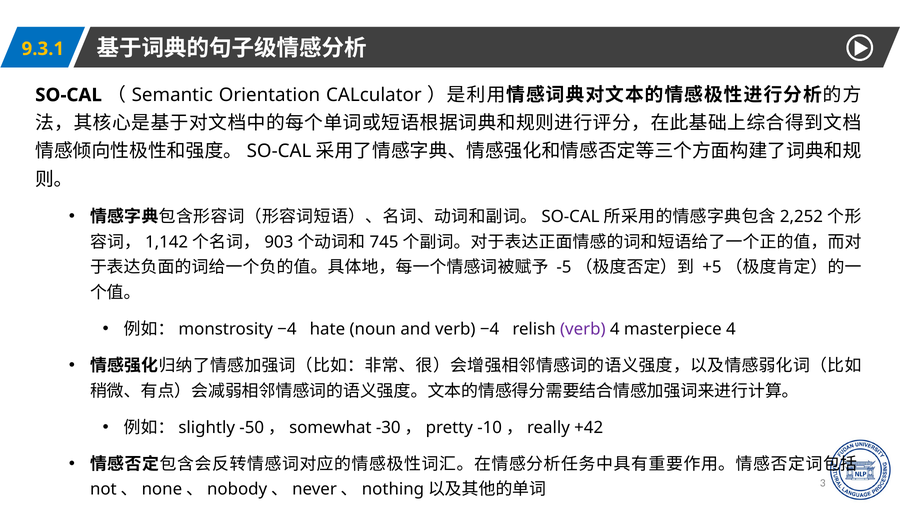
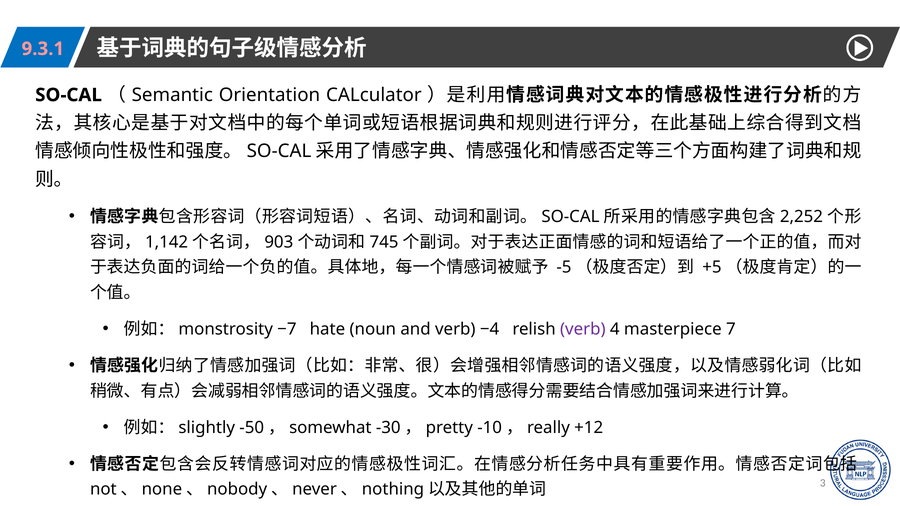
9.3.1 colour: yellow -> pink (43, 49)
−4: −4 -> −7 (287, 329)
masterpiece 4: 4 -> 7 (731, 329)
+42: +42 -> +12 (589, 428)
